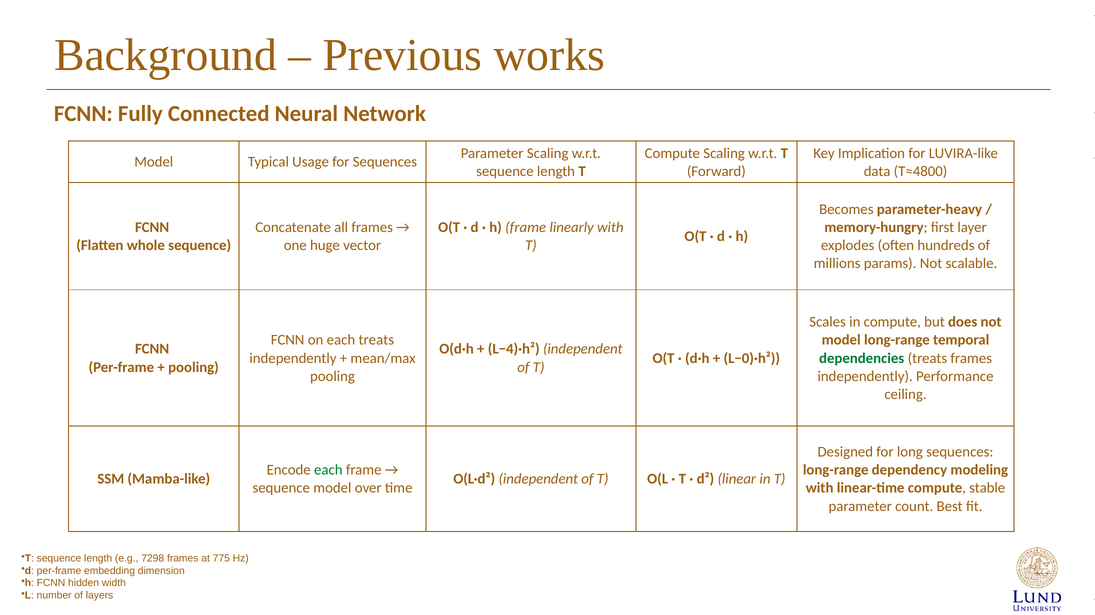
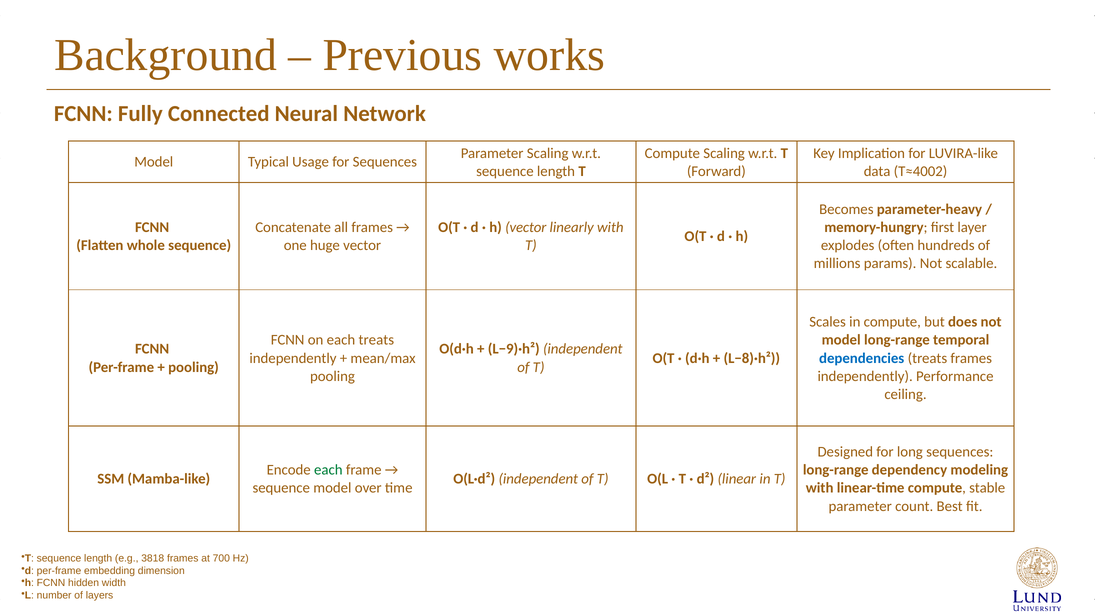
T≈4800: T≈4800 -> T≈4002 (920, 171)
h frame: frame -> vector (526, 227)
L−4)·h²: L−4)·h² -> L−9)·h² (514, 349)
L−0)·h²: L−0)·h² -> L−8)·h² (752, 358)
dependencies colour: green -> blue (862, 358)
7298: 7298 -> 3818 (153, 559)
775: 775 -> 700 (221, 559)
